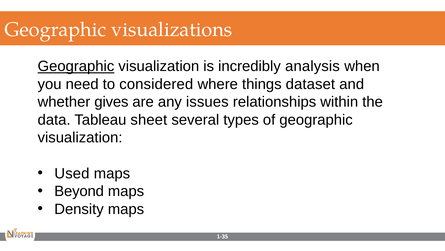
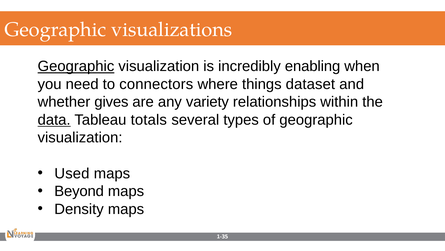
analysis: analysis -> enabling (313, 66)
considered: considered -> connectors (156, 84)
issues: issues -> variety (207, 102)
data underline: none -> present (54, 120)
sheet: sheet -> totals (149, 120)
